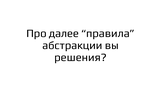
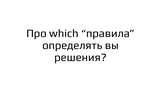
далее: далее -> which (64, 33)
абстракции: абстракции -> определять (72, 45)
